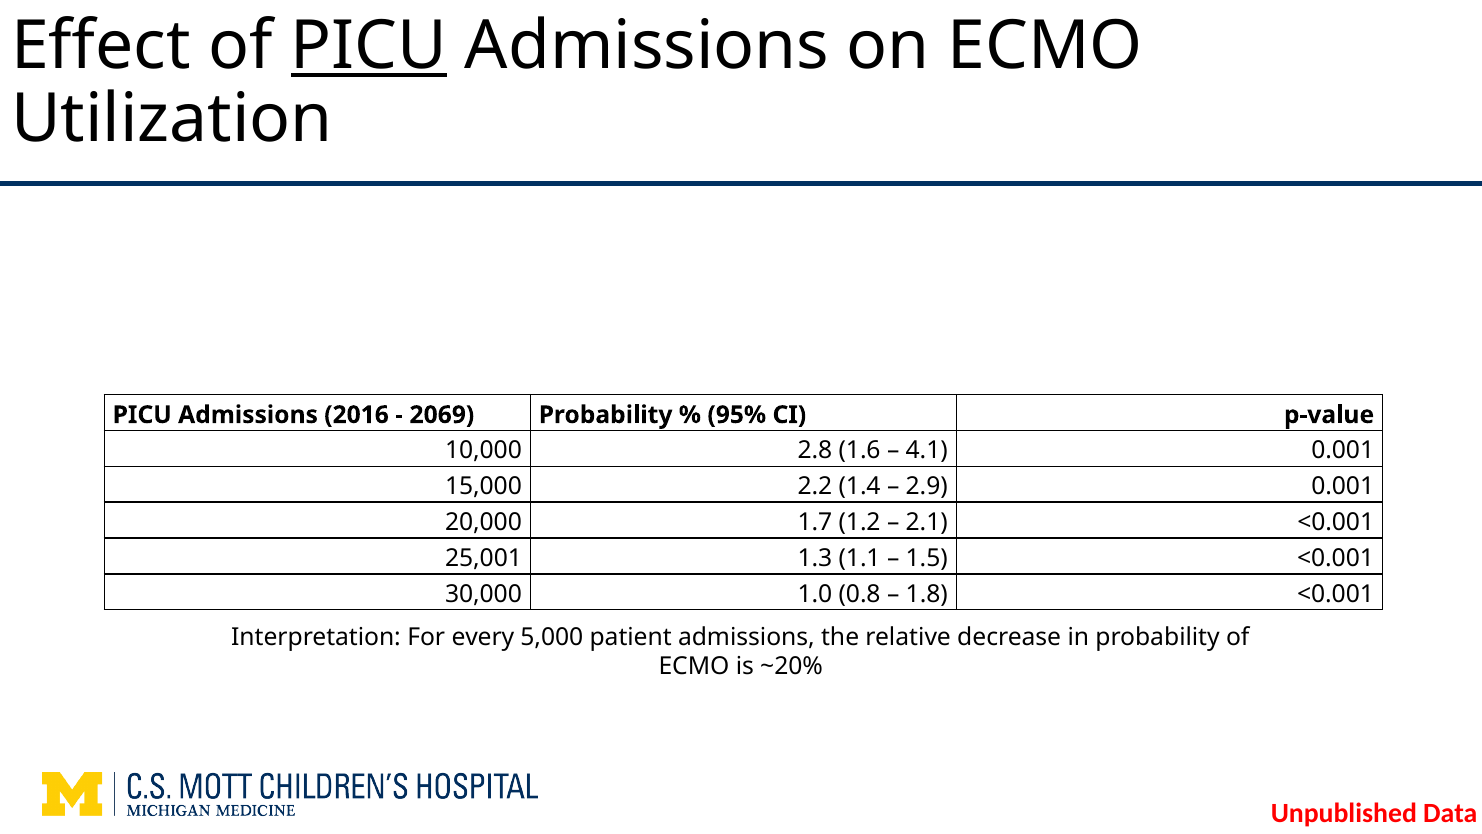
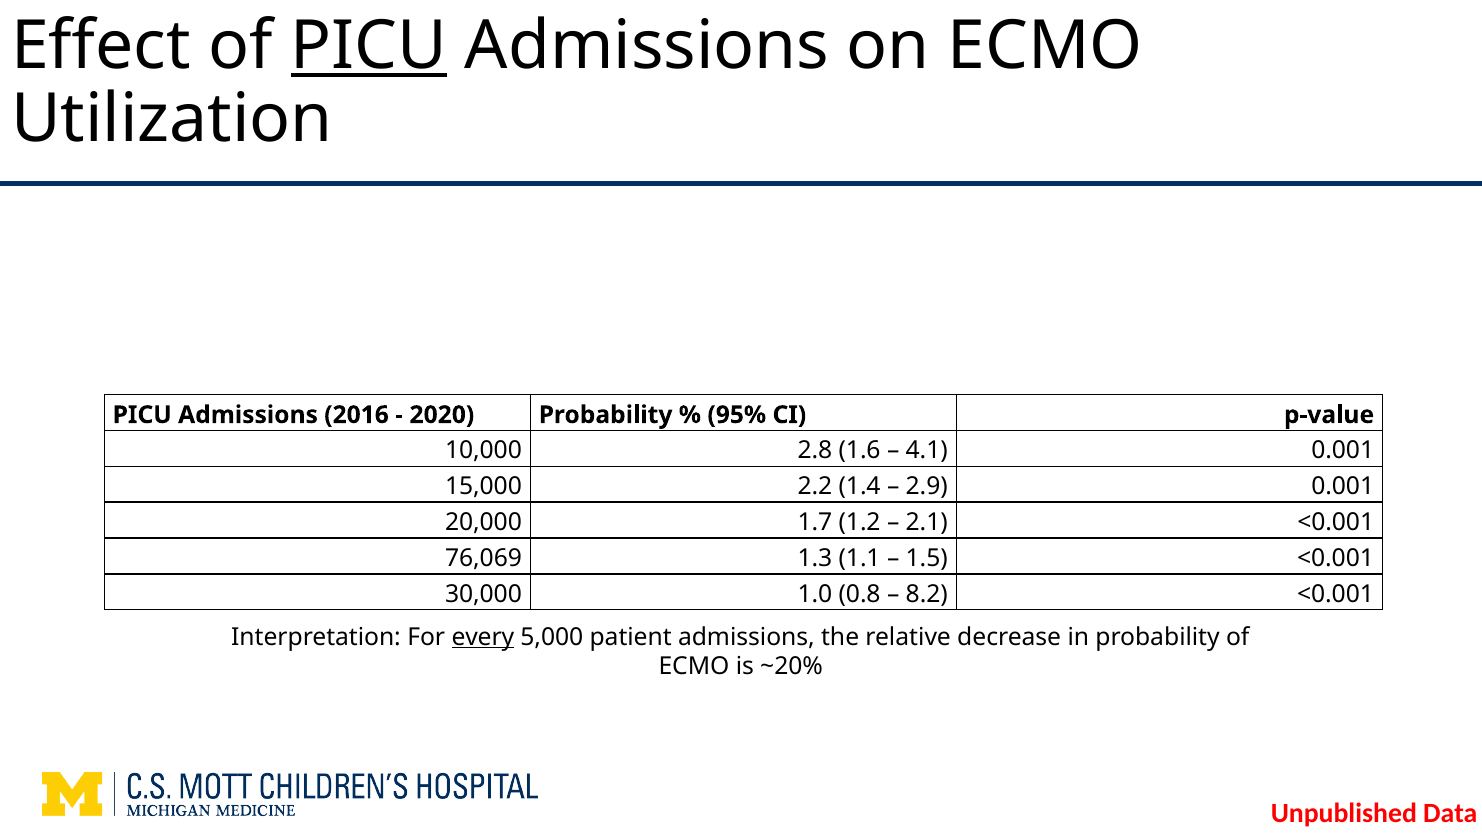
2069: 2069 -> 2020 (442, 415)
25,001: 25,001 -> 76,069 (483, 558)
1.8: 1.8 -> 8.2 (927, 594)
every underline: none -> present (483, 637)
